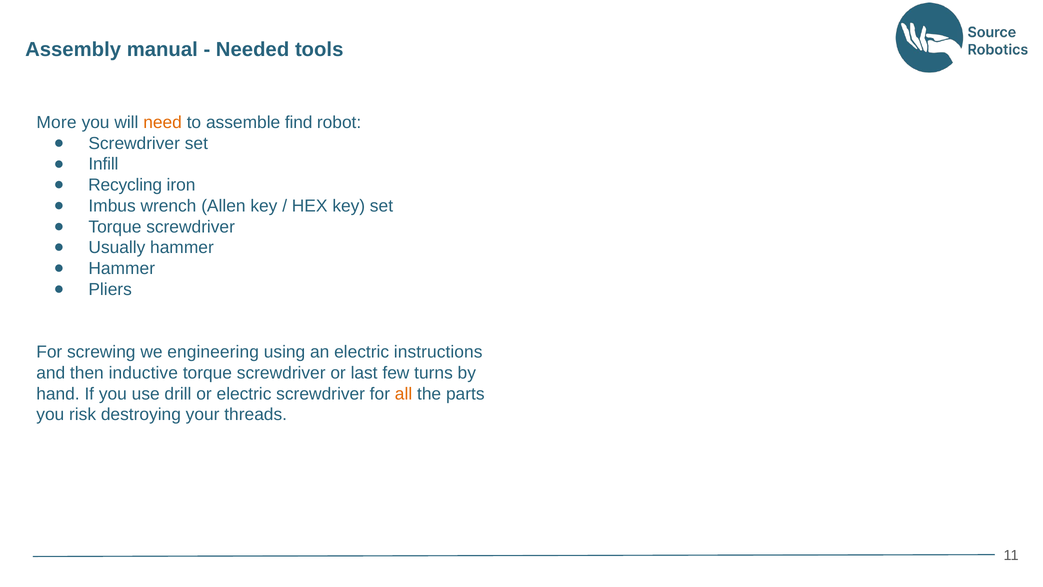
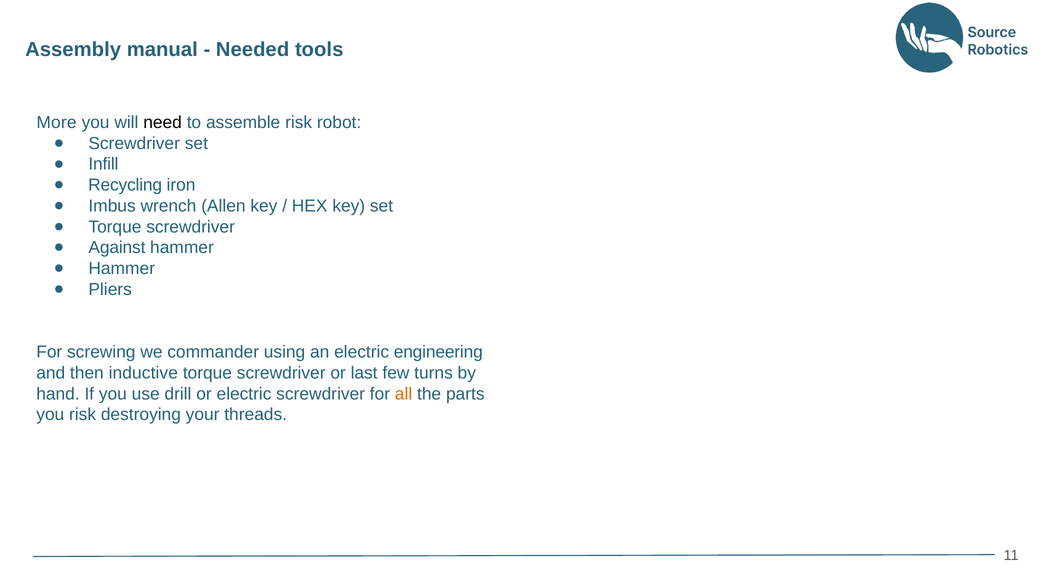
need colour: orange -> black (163, 122)
assemble find: find -> risk (299, 122)
Usually: Usually -> Against (117, 248)
engineering: engineering -> commander (213, 352)
instructions: instructions -> engineering (438, 352)
